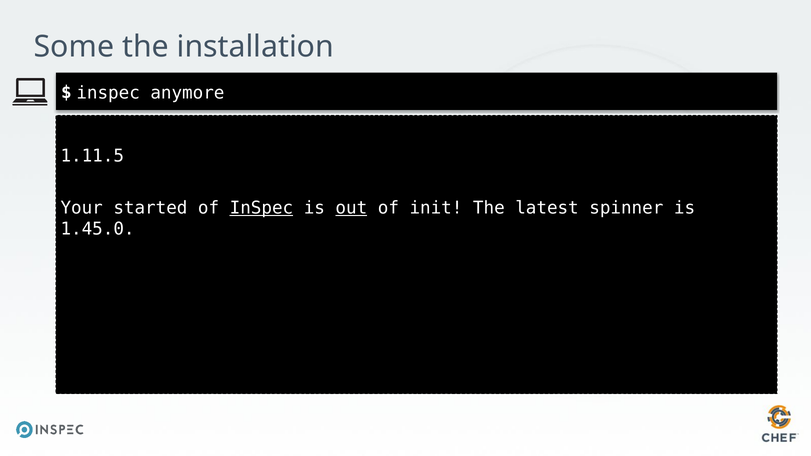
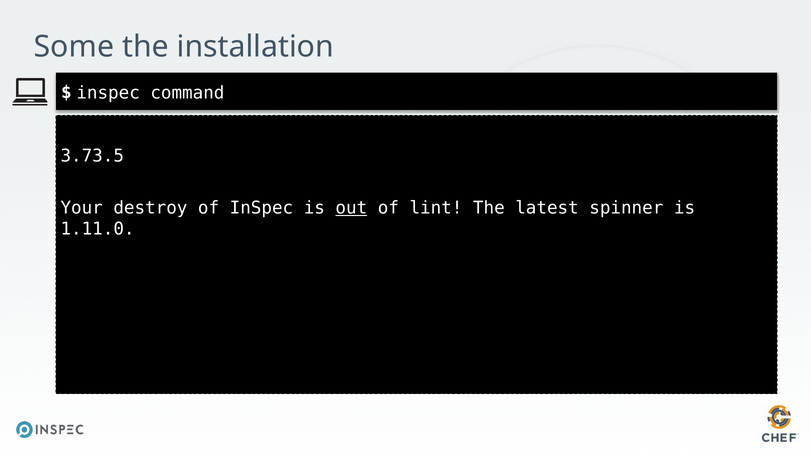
anymore: anymore -> command (187, 93)
1.11.5: 1.11.5 -> 3.73.5 (92, 156)
started: started -> destroy (150, 208)
InSpec underline: present -> none (261, 208)
init: init -> lint (436, 208)
1.45.0: 1.45.0 -> 1.11.0 (98, 229)
